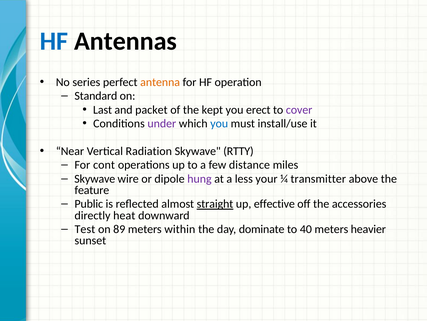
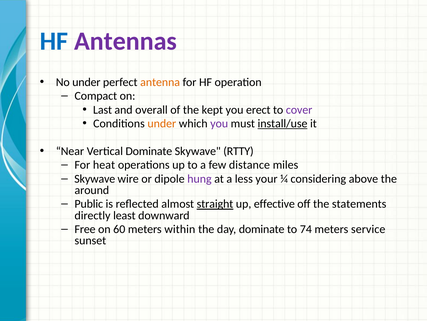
Antennas colour: black -> purple (126, 41)
No series: series -> under (86, 82)
Standard: Standard -> Compact (96, 96)
packet: packet -> overall (151, 110)
under colour: purple -> orange (162, 123)
you colour: blue -> purple (219, 123)
install/use underline: none -> present (283, 123)
Vertical Radiation: Radiation -> Dominate (149, 151)
cont: cont -> heat (104, 165)
transmitter: transmitter -> considering (318, 178)
feature: feature -> around (92, 190)
accessories: accessories -> statements (359, 204)
heat: heat -> least (124, 215)
Test: Test -> Free (85, 229)
89: 89 -> 60 (119, 229)
40: 40 -> 74 (306, 229)
heavier: heavier -> service (368, 229)
